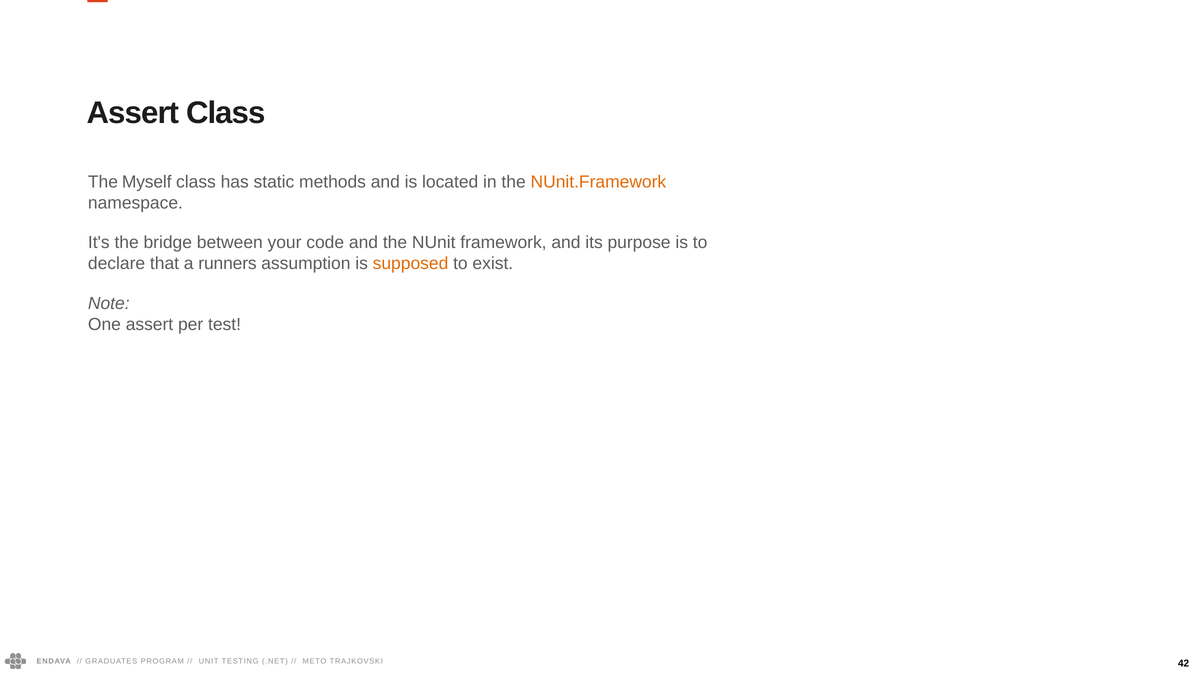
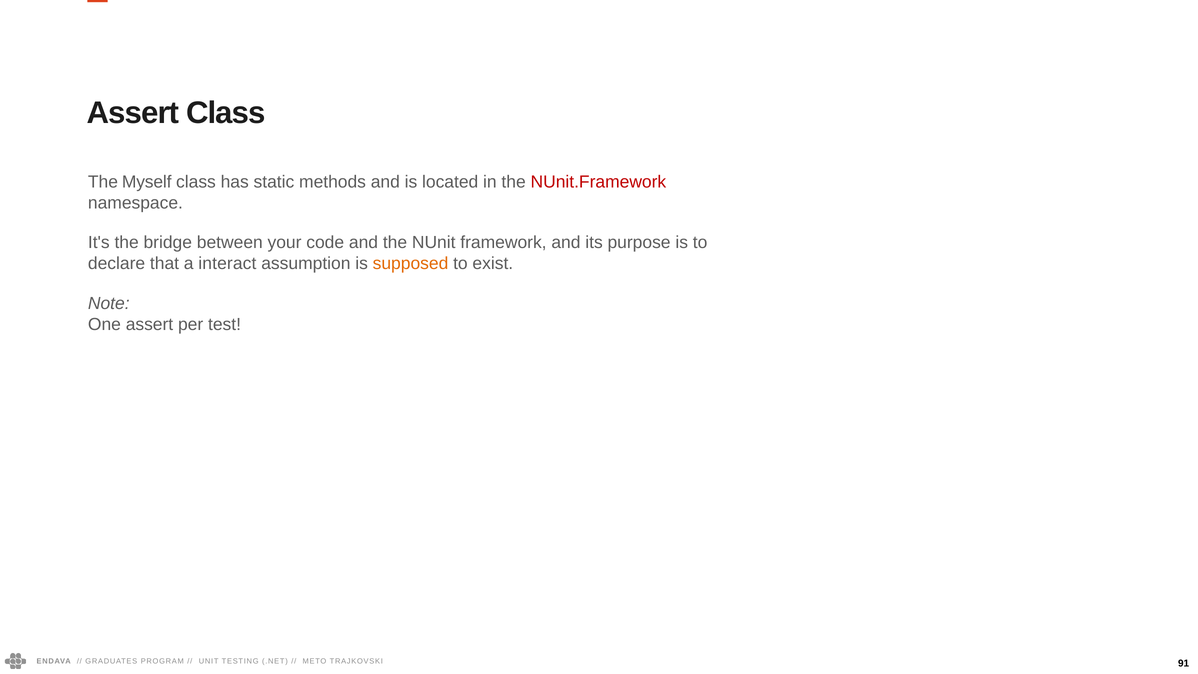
NUnit.Framework colour: orange -> red (598, 182)
runners: runners -> interact (227, 264)
42: 42 -> 91 (1184, 663)
